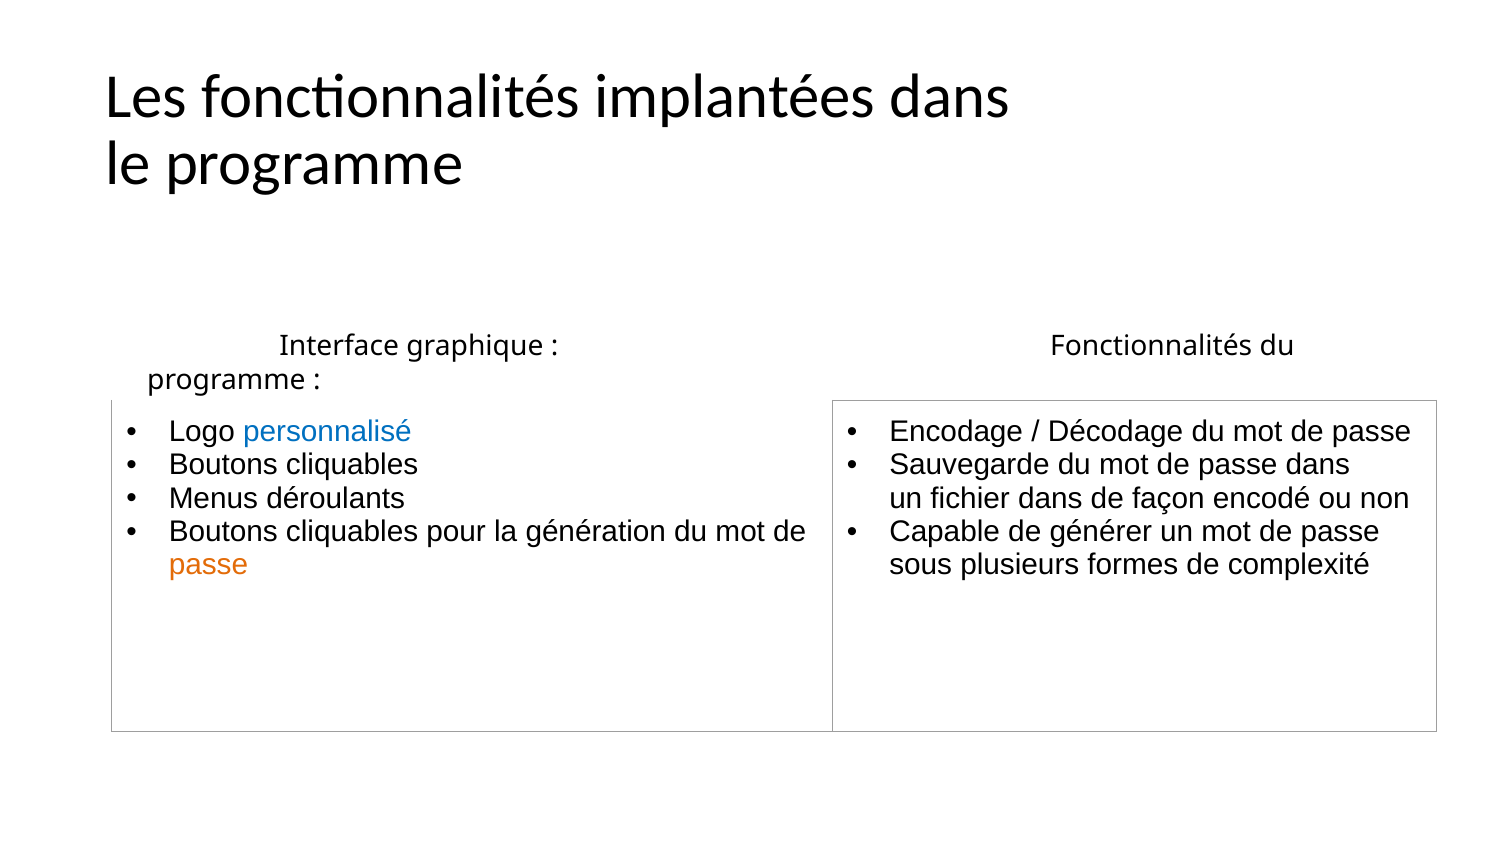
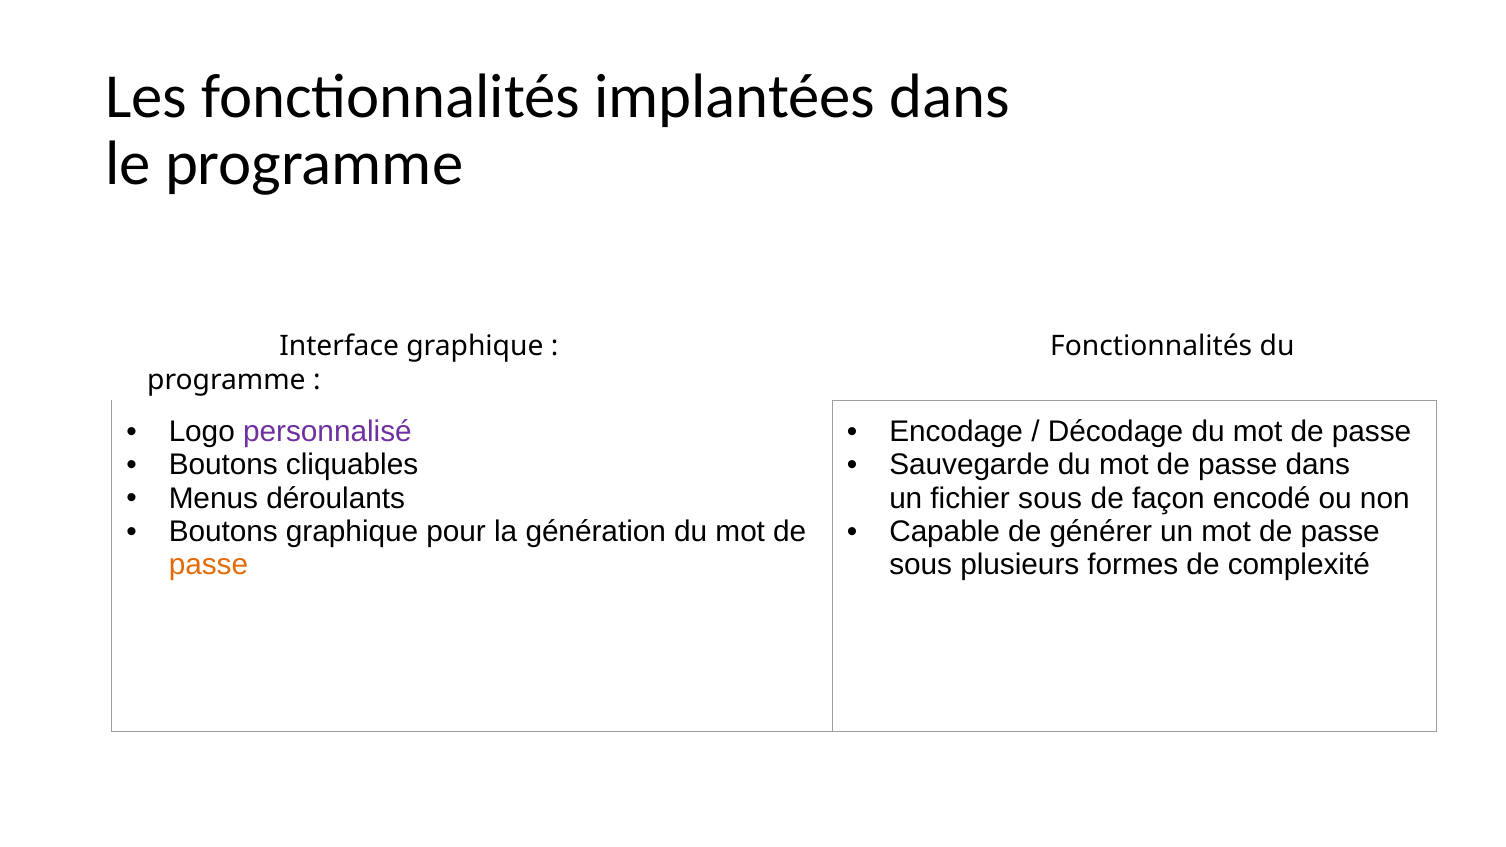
personnalisé colour: blue -> purple (327, 432)
fichier dans: dans -> sous (1050, 498)
cliquables: cliquables -> graphique (352, 531)
